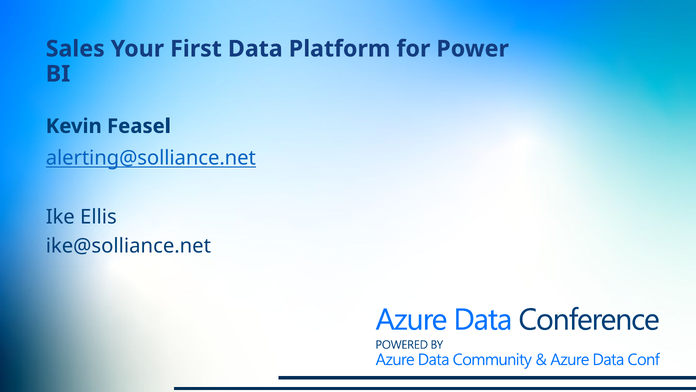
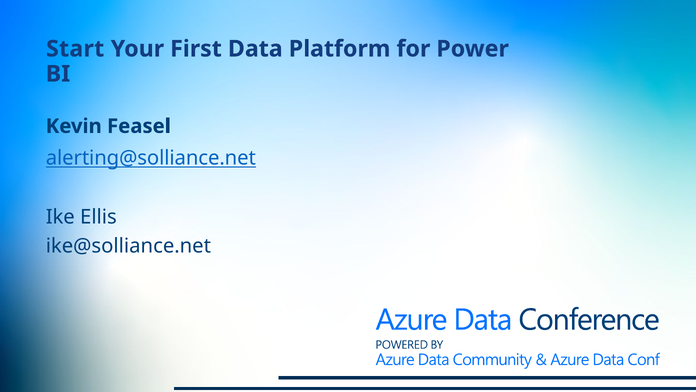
Sales: Sales -> Start (75, 49)
